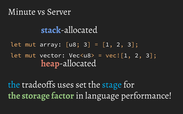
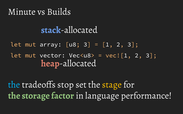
Server: Server -> Builds (59, 12)
uses: uses -> stop (66, 85)
stage colour: light blue -> yellow (112, 85)
